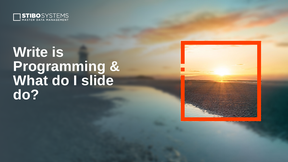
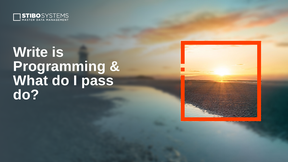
slide: slide -> pass (98, 81)
